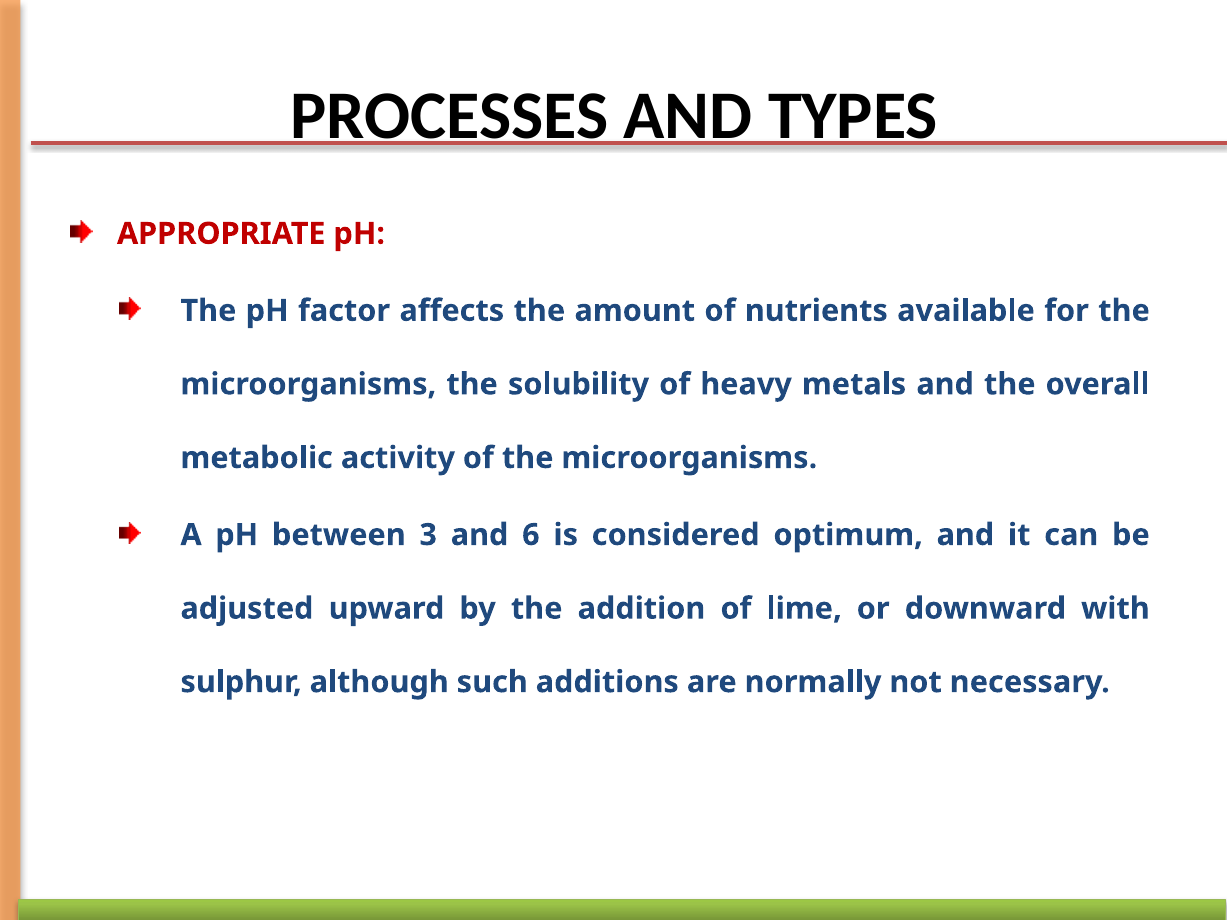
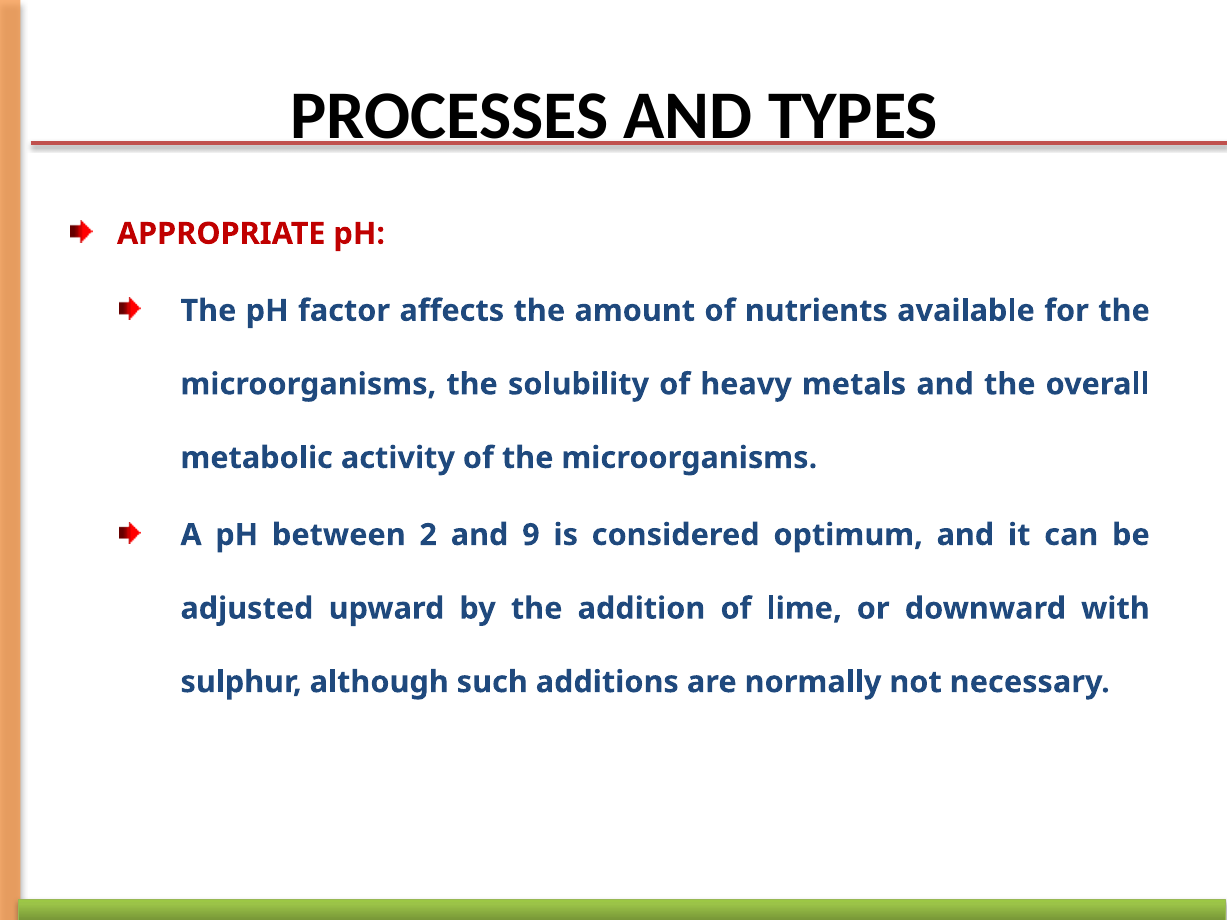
3: 3 -> 2 (428, 535)
6: 6 -> 9 (531, 535)
